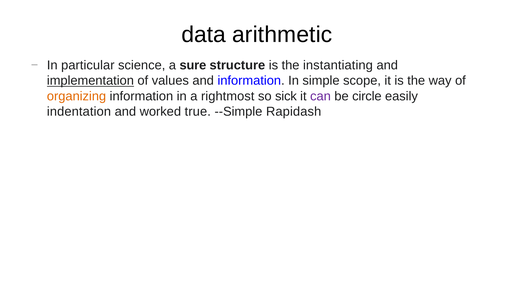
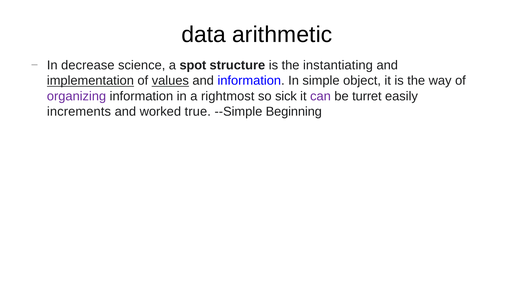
particular: particular -> decrease (88, 65)
sure: sure -> spot (193, 65)
values underline: none -> present (170, 81)
scope: scope -> object (362, 81)
organizing colour: orange -> purple (77, 96)
circle: circle -> turret (367, 96)
indentation: indentation -> increments (79, 112)
Rapidash: Rapidash -> Beginning (294, 112)
